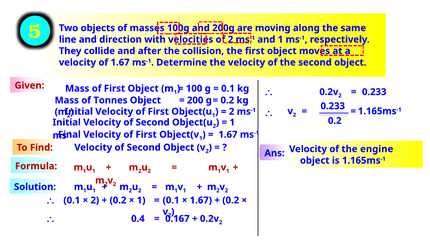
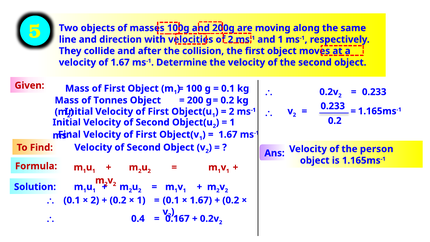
engine: engine -> person (377, 149)
